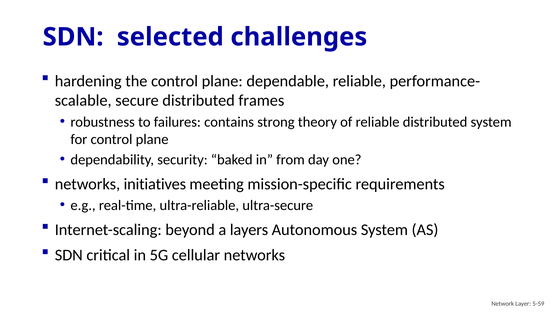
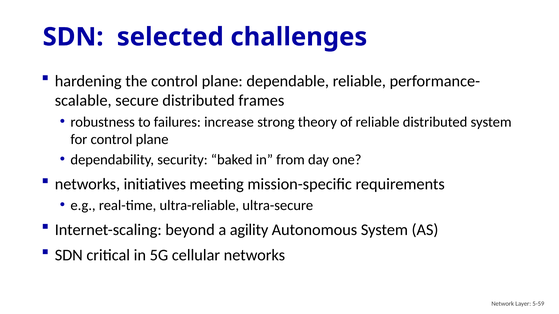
contains: contains -> increase (229, 122)
layers: layers -> agility (249, 230)
